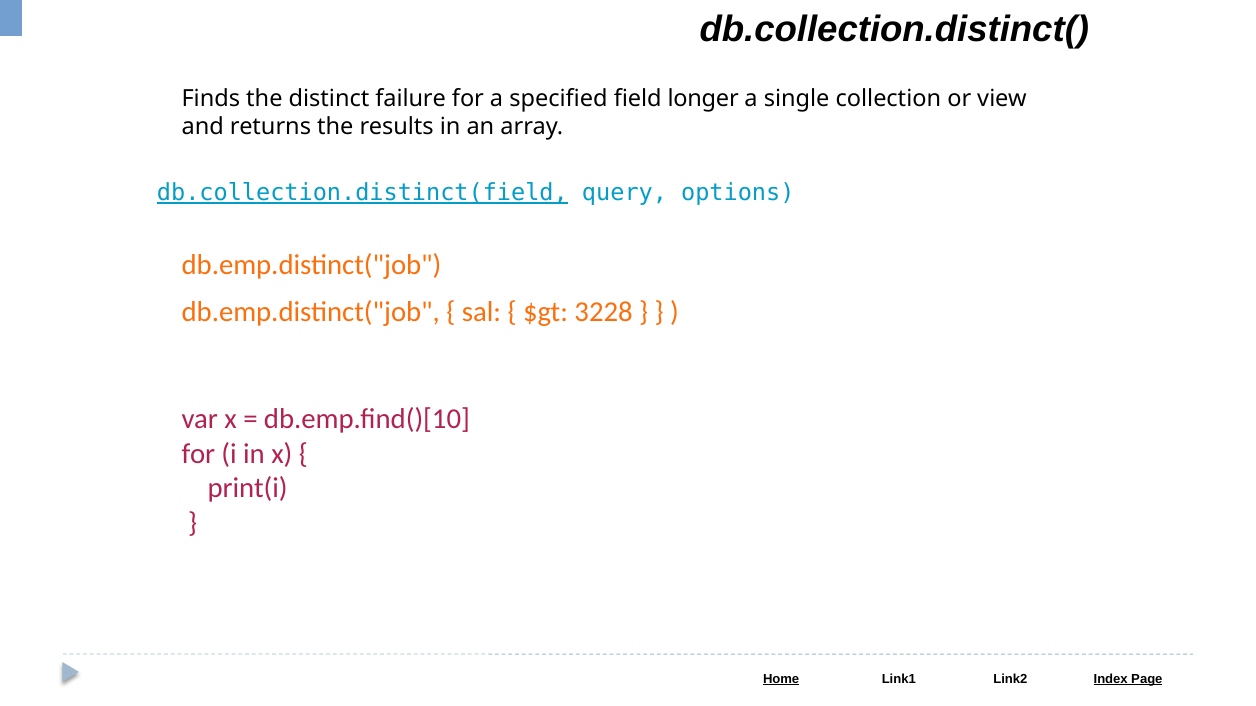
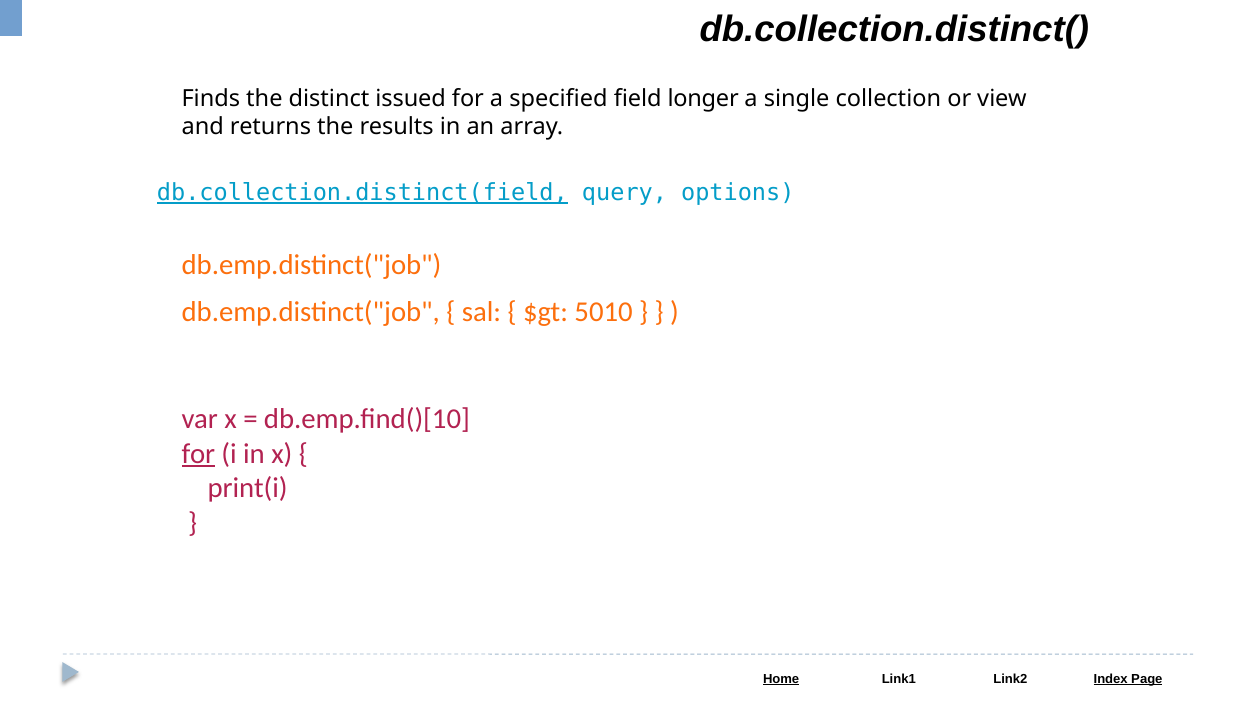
failure: failure -> issued (411, 99)
3228: 3228 -> 5010 (604, 313)
for underline: none -> present (198, 454)
